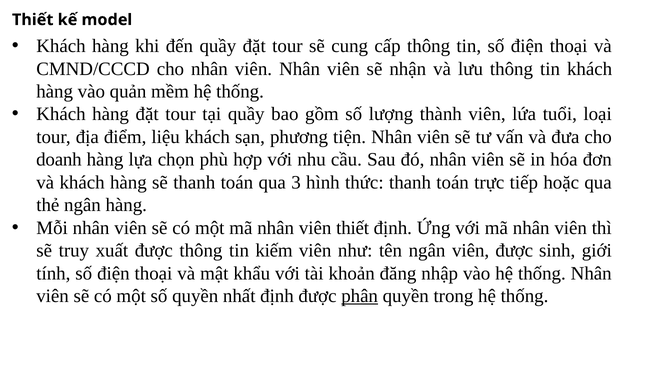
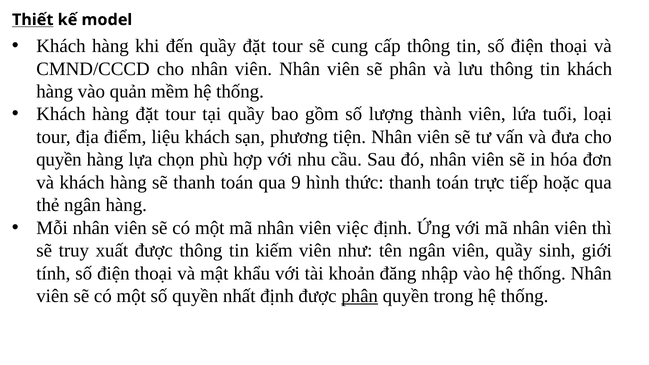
Thiết underline: none -> present (33, 20)
sẽ nhận: nhận -> phân (408, 69)
doanh: doanh -> quyền (59, 160)
3: 3 -> 9 (296, 182)
viên thiết: thiết -> việc (352, 228)
viên được: được -> quầy (514, 251)
